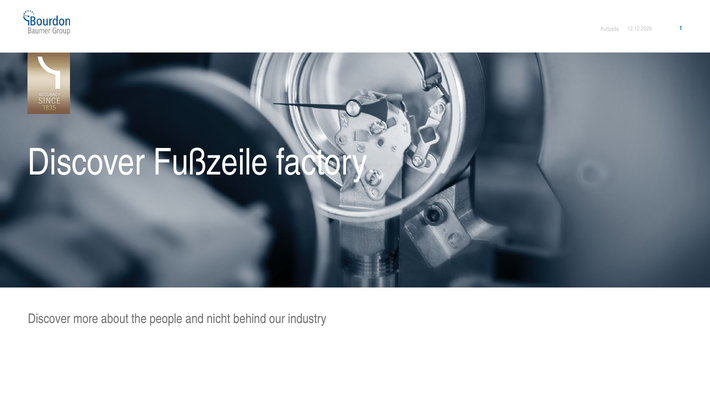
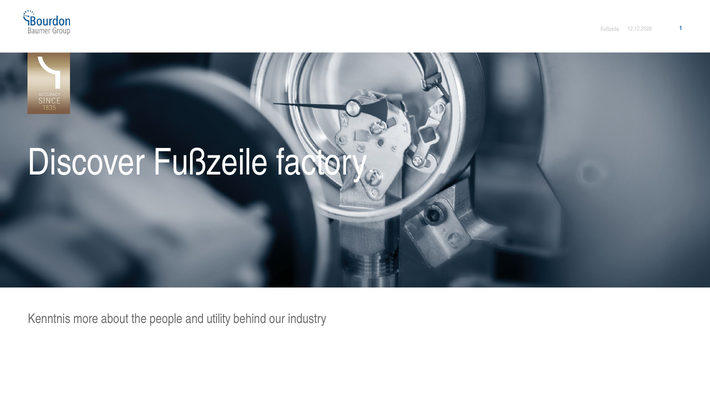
Discover: Discover -> Kenntnis (49, 319)
nicht: nicht -> utility (219, 319)
